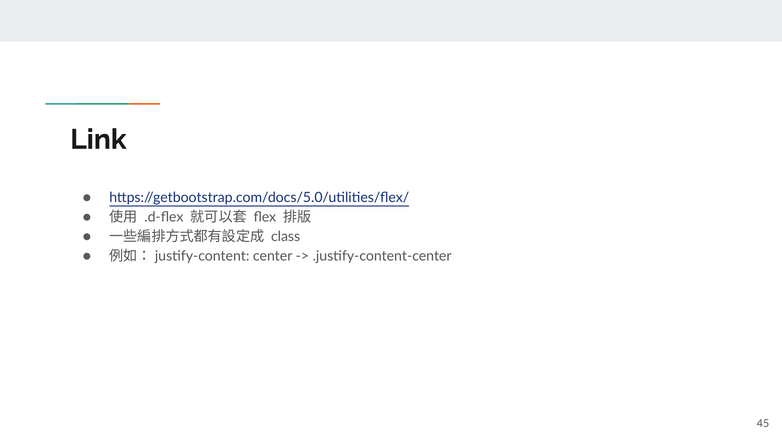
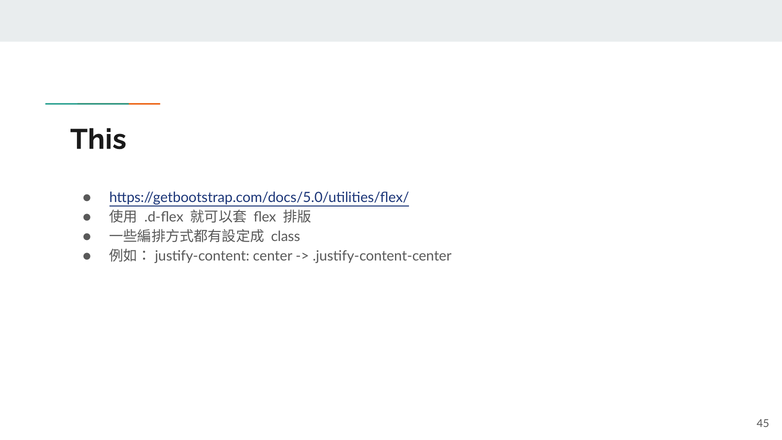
Link: Link -> This (98, 140)
